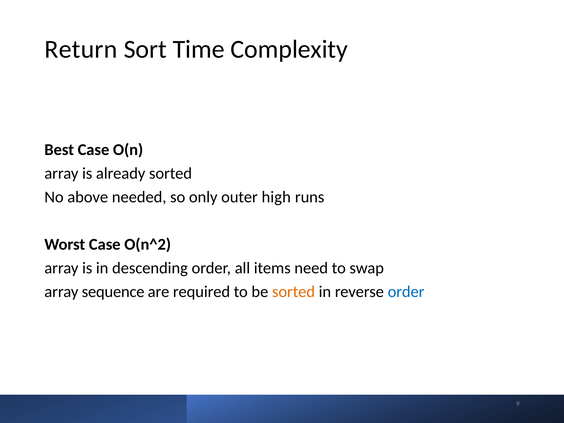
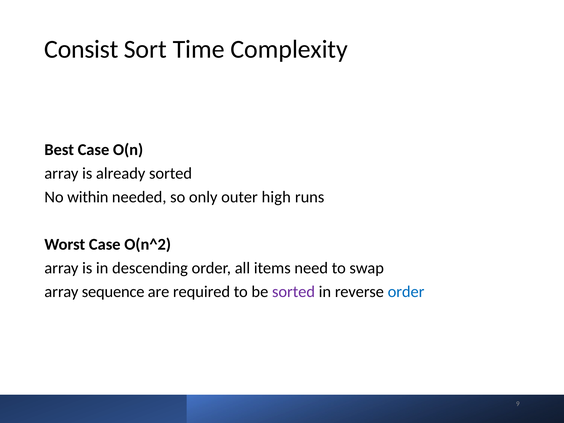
Return: Return -> Consist (81, 49)
above: above -> within (88, 197)
sorted colour: orange -> purple (294, 292)
